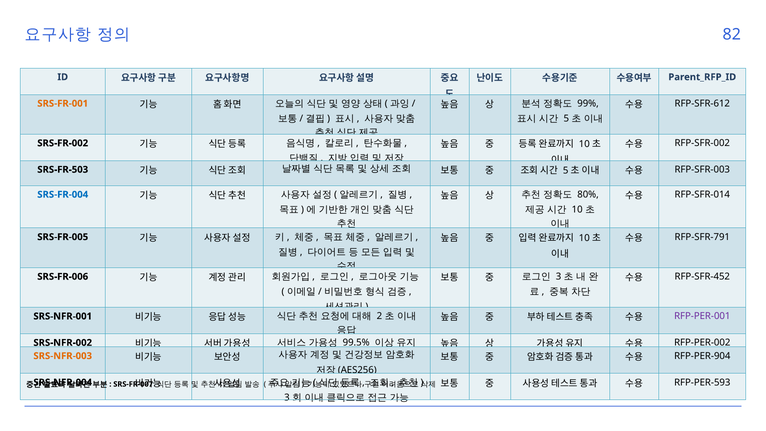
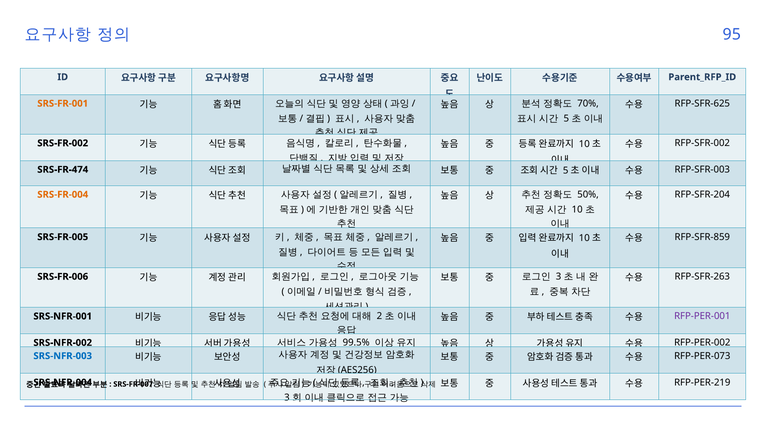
82: 82 -> 95 (732, 34)
99%: 99% -> 70% (588, 103)
RFP-SFR-612: RFP-SFR-612 -> RFP-SFR-625 (702, 103)
SRS-FR-503: SRS-FR-503 -> SRS-FR-474 (63, 170)
80%: 80% -> 50% (588, 195)
RFP-SFR-014: RFP-SFR-014 -> RFP-SFR-204 (702, 194)
SRS-FR-004 colour: blue -> orange (63, 194)
RFP-SFR-791: RFP-SFR-791 -> RFP-SFR-859 (702, 237)
RFP-SFR-452: RFP-SFR-452 -> RFP-SFR-263 (702, 277)
RFP-PER-904: RFP-PER-904 -> RFP-PER-073 (702, 356)
SRS-NFR-003 colour: orange -> blue (63, 356)
RFP-PER-593: RFP-PER-593 -> RFP-PER-219 (702, 382)
